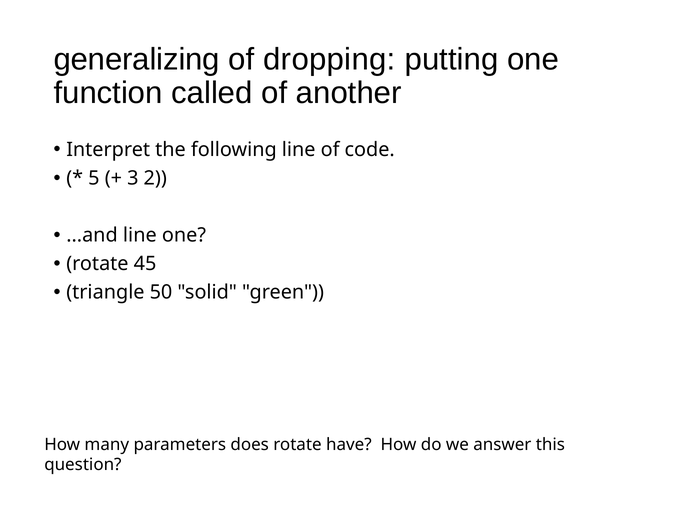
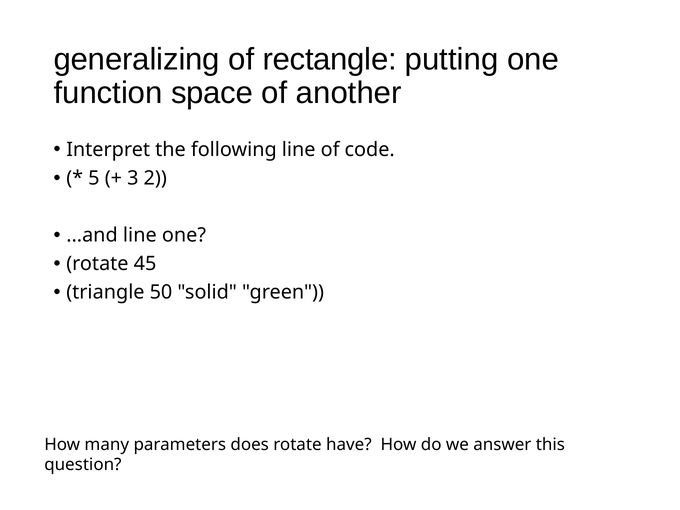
dropping: dropping -> rectangle (330, 59)
called: called -> space (212, 93)
